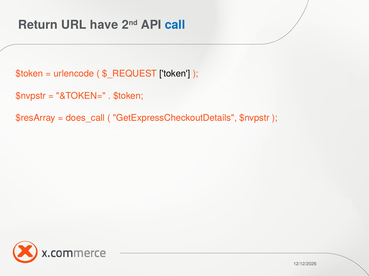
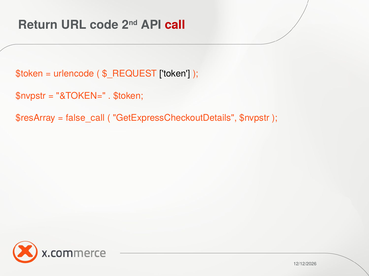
have: have -> code (104, 25)
call colour: blue -> red (175, 25)
does_call: does_call -> false_call (85, 118)
